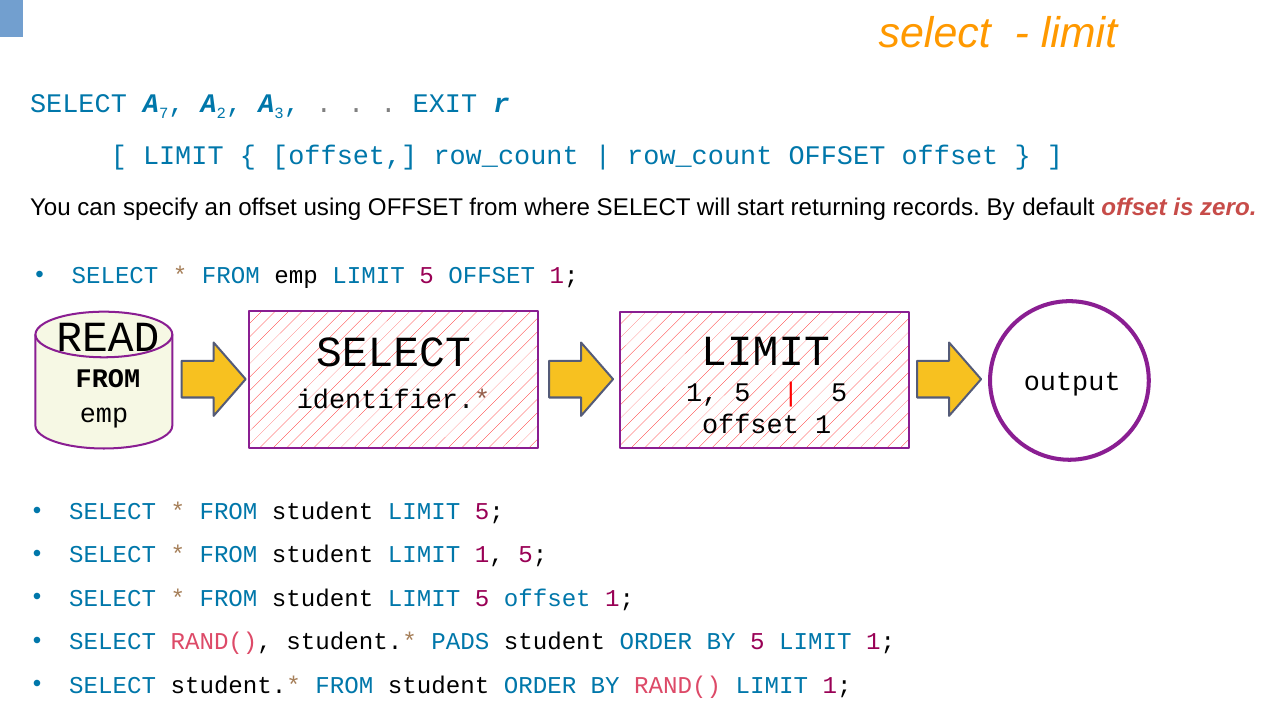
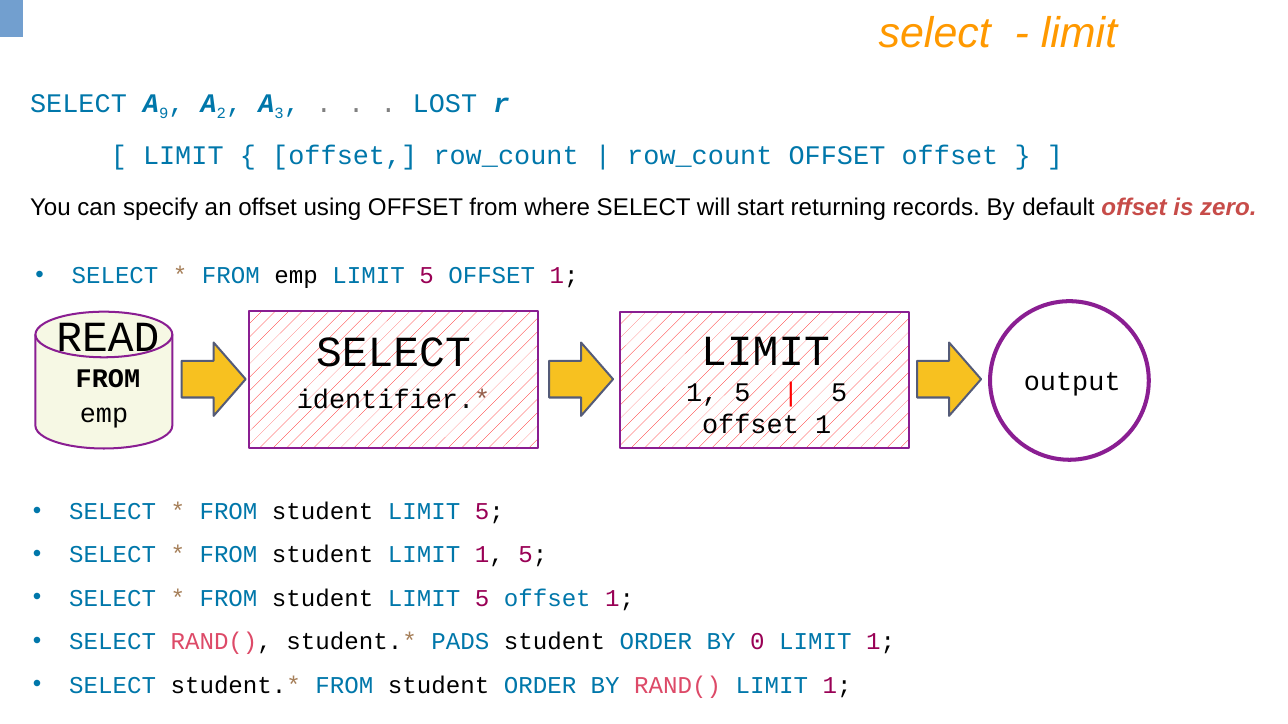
7: 7 -> 9 (164, 114)
EXIT: EXIT -> LOST (445, 103)
BY 5: 5 -> 0 (757, 642)
